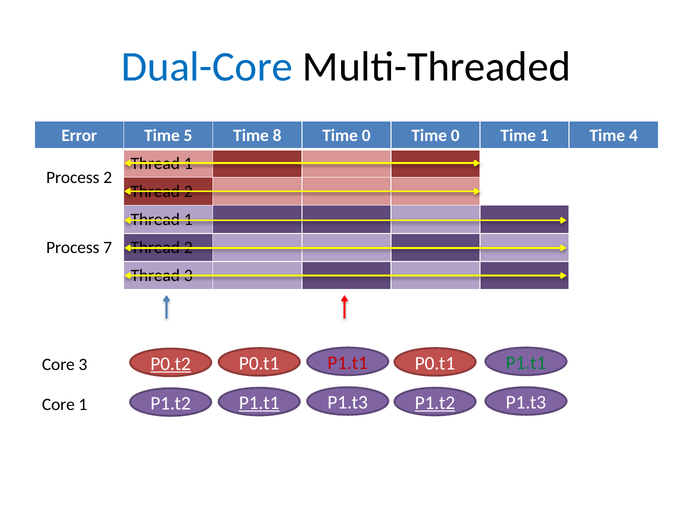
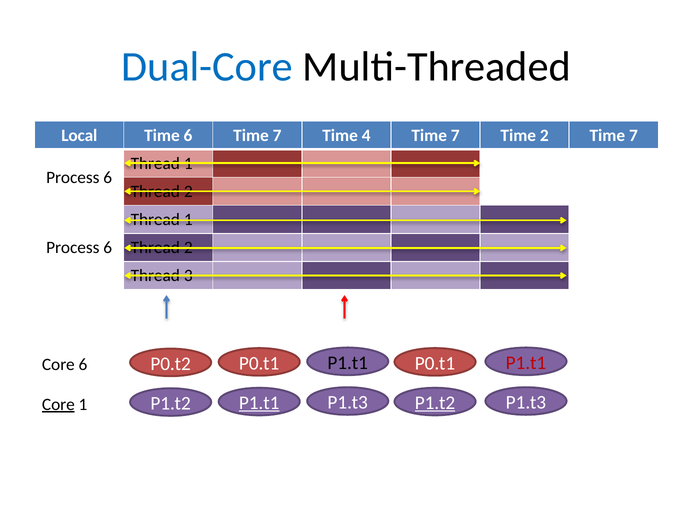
Error: Error -> Local (79, 136)
Time 5: 5 -> 6 (188, 136)
8: 8 -> 7 (277, 136)
0: 0 -> 4 (366, 136)
0: 0 -> 7 (455, 136)
Time 1: 1 -> 2 (544, 136)
4: 4 -> 7 (633, 136)
2: 2 -> 6 (108, 178)
7: 7 -> 6 (108, 248)
P0.t2 underline: present -> none (171, 364)
P1.t1 colour: red -> black (348, 363)
P1.t1 colour: green -> red (526, 363)
Core 3: 3 -> 6 (83, 365)
Core underline: none -> present (58, 405)
